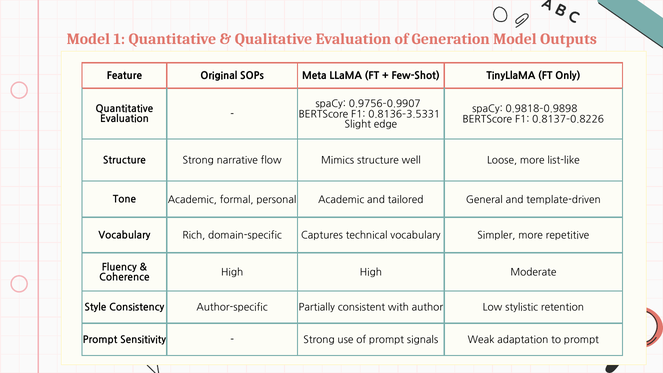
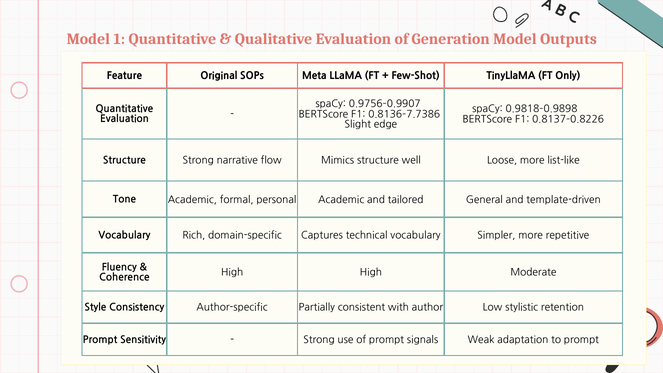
0.8136–3.5331: 0.8136–3.5331 -> 0.8136–7.7386 (404, 114)
